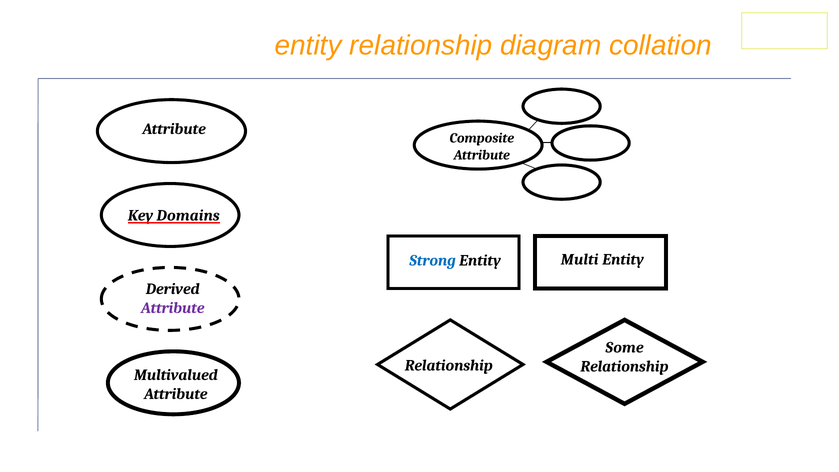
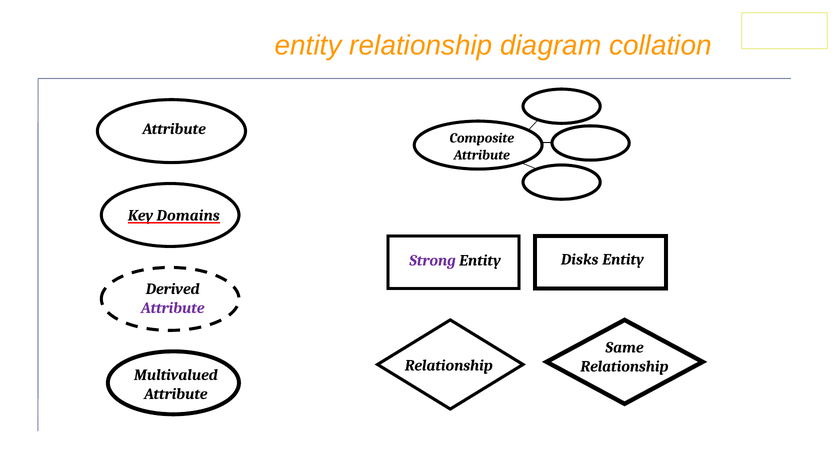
Multi: Multi -> Disks (580, 260)
Strong colour: blue -> purple (433, 261)
Some: Some -> Same (625, 348)
